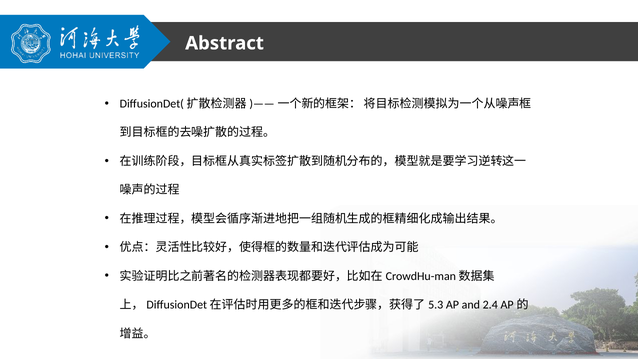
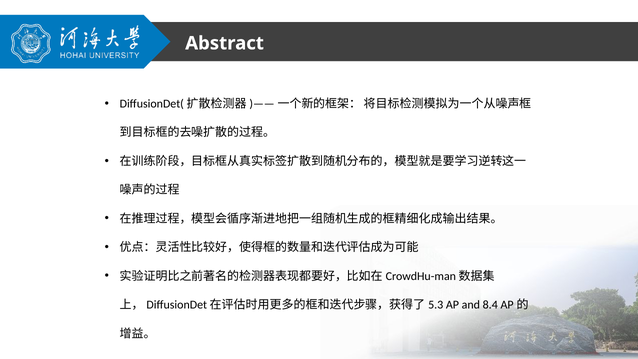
2.4: 2.4 -> 8.4 (490, 305)
